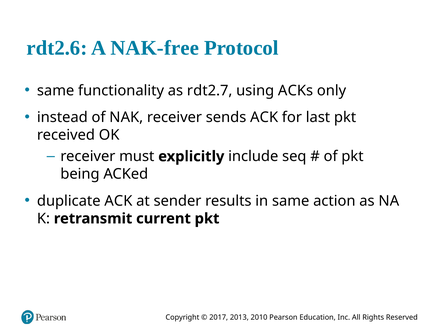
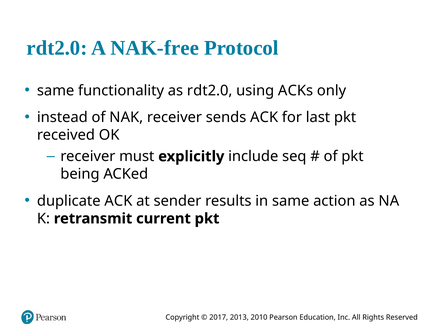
t2.6: t2.6 -> t2.0 (67, 48)
as r d t2.7: t2.7 -> t2.0 (217, 91)
